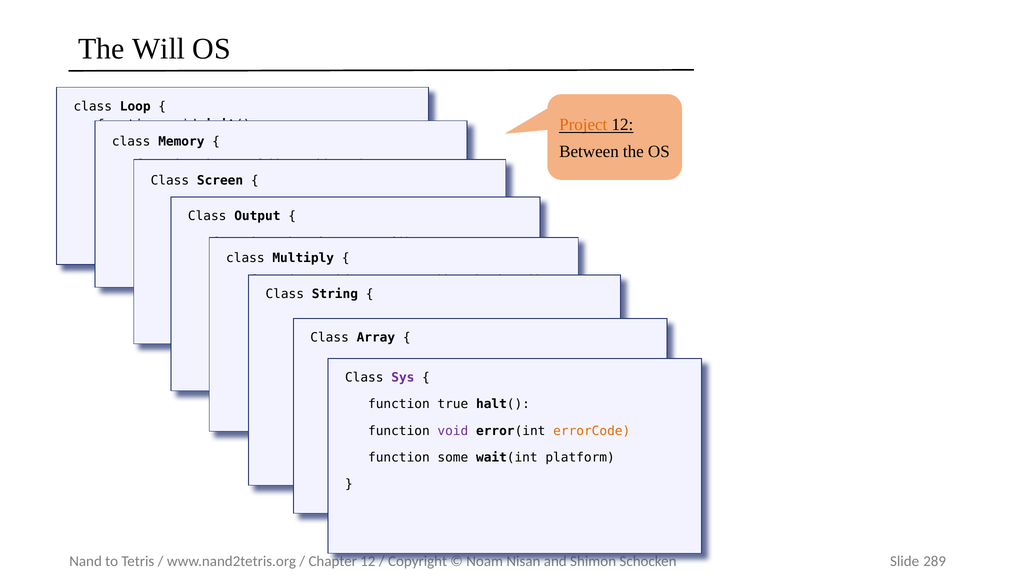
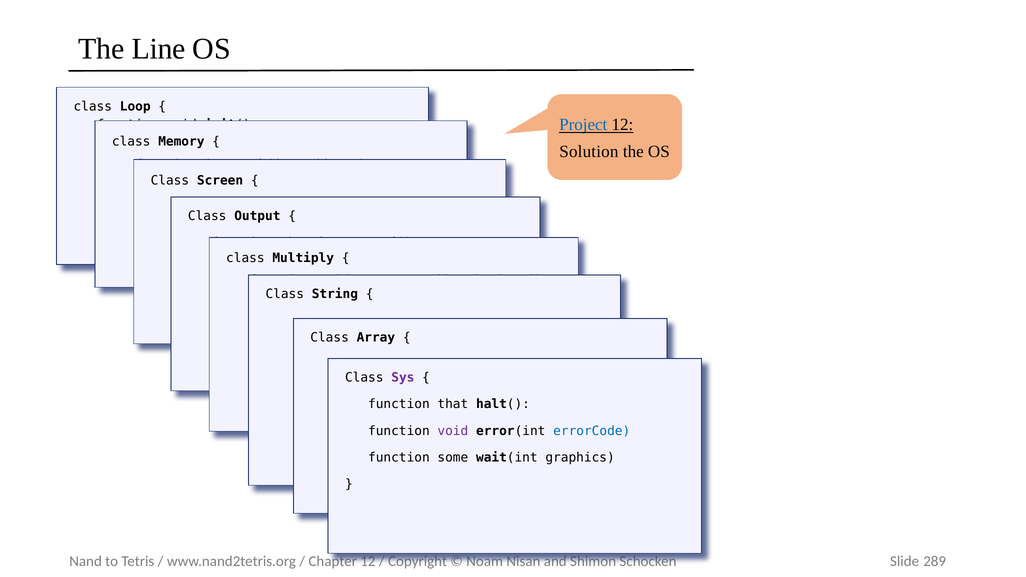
Will: Will -> Line (159, 49)
Project colour: orange -> blue (583, 125)
Between: Between -> Solution (589, 152)
true: true -> that (453, 404)
errorCode colour: orange -> blue (592, 431)
platform: platform -> graphics (580, 458)
